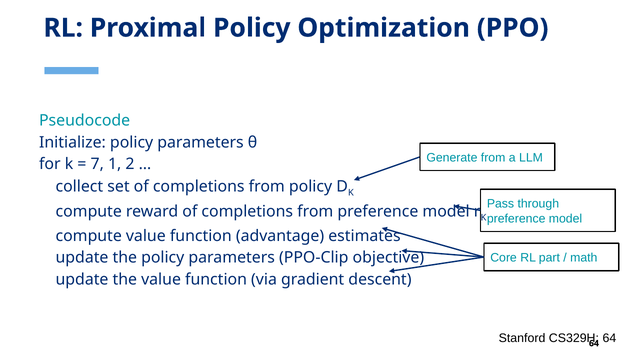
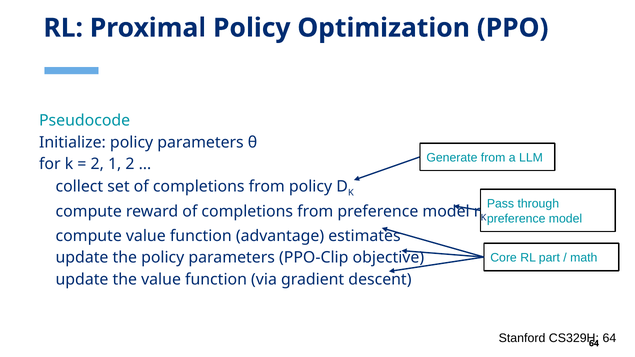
7: 7 -> 2 (97, 164)
